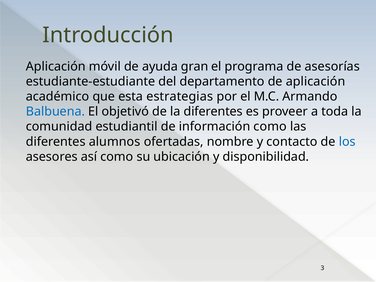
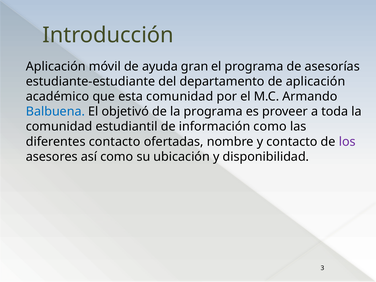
esta estrategias: estrategias -> comunidad (180, 97)
la diferentes: diferentes -> programa (213, 112)
diferentes alumnos: alumnos -> contacto (115, 142)
los colour: blue -> purple (347, 142)
